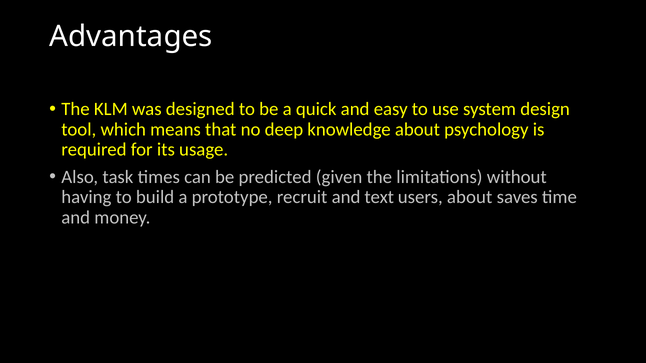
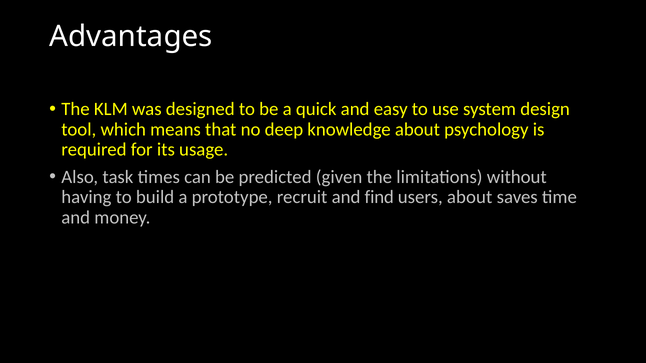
text: text -> find (379, 197)
